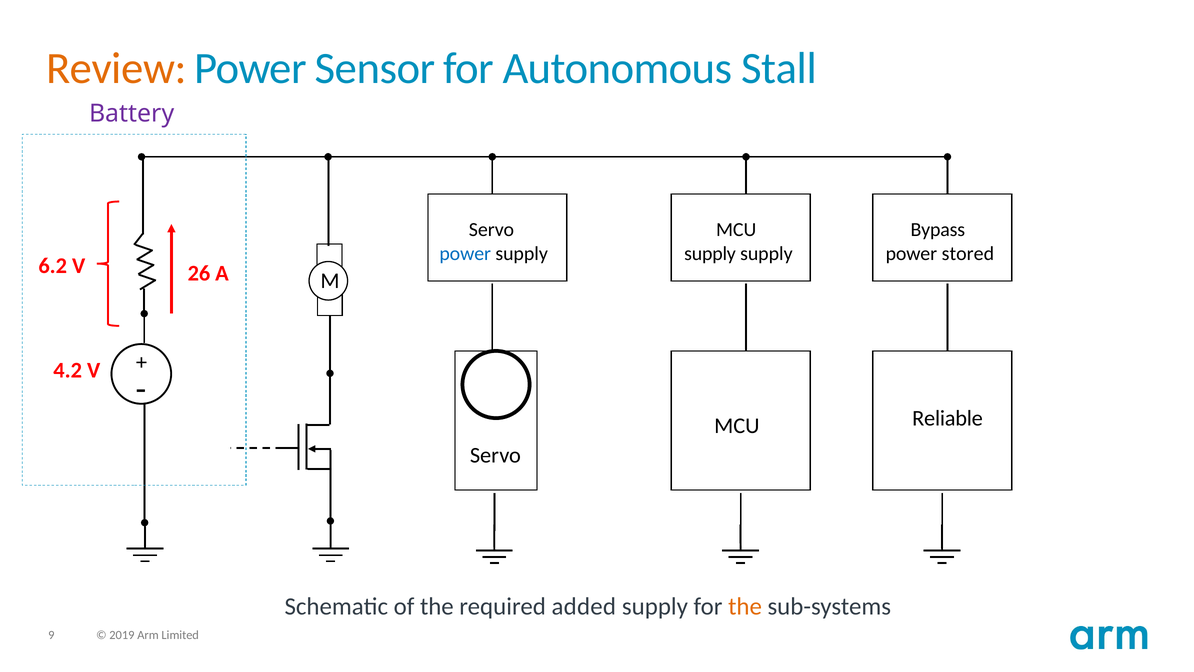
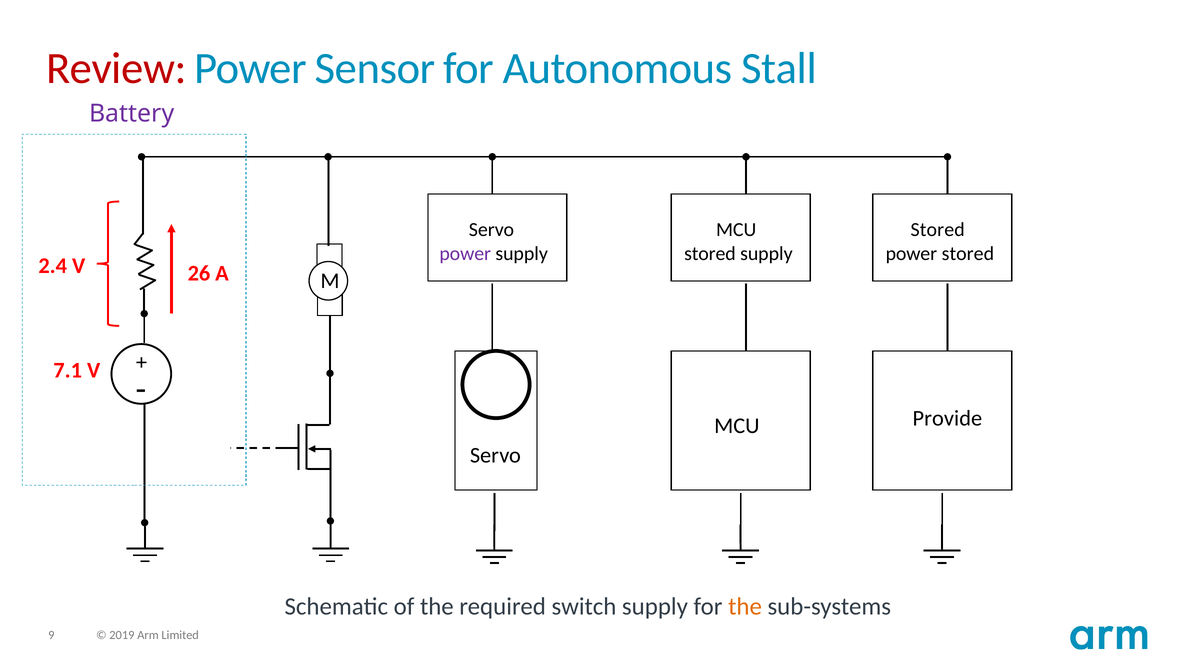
Review colour: orange -> red (116, 68)
Bypass: Bypass -> Stored (938, 230)
power colour: blue -> purple (465, 254)
supply: supply -> stored (710, 254)
6.2: 6.2 -> 2.4 (53, 266)
4.2: 4.2 -> 7.1 (68, 370)
Reliable: Reliable -> Provide (947, 418)
added: added -> switch (584, 606)
